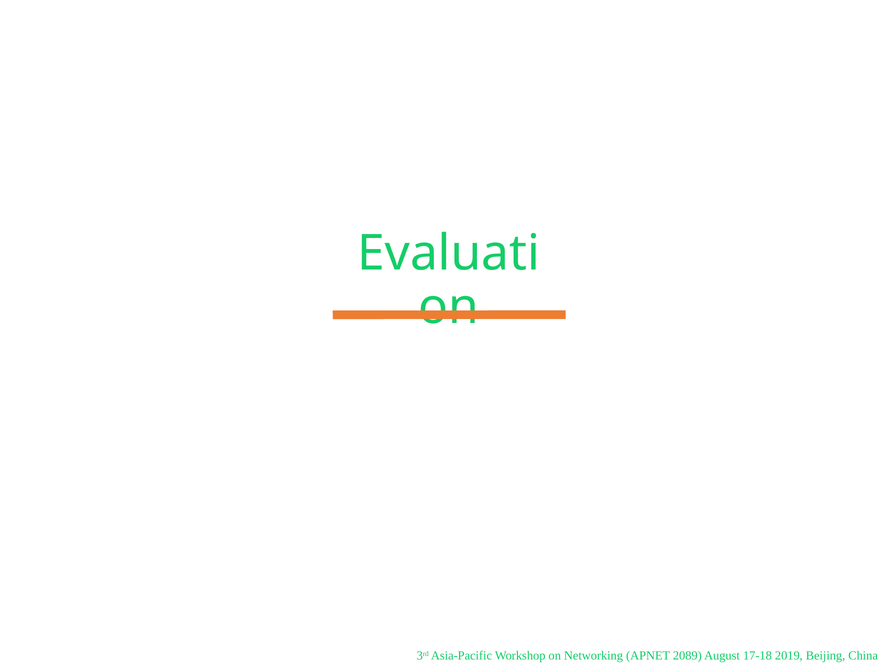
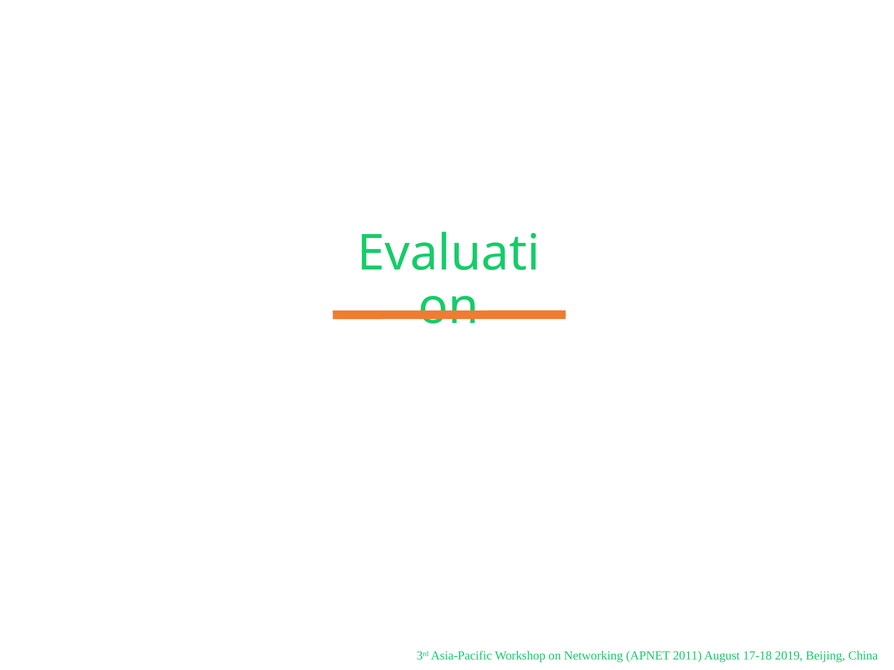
2089: 2089 -> 2011 (687, 656)
